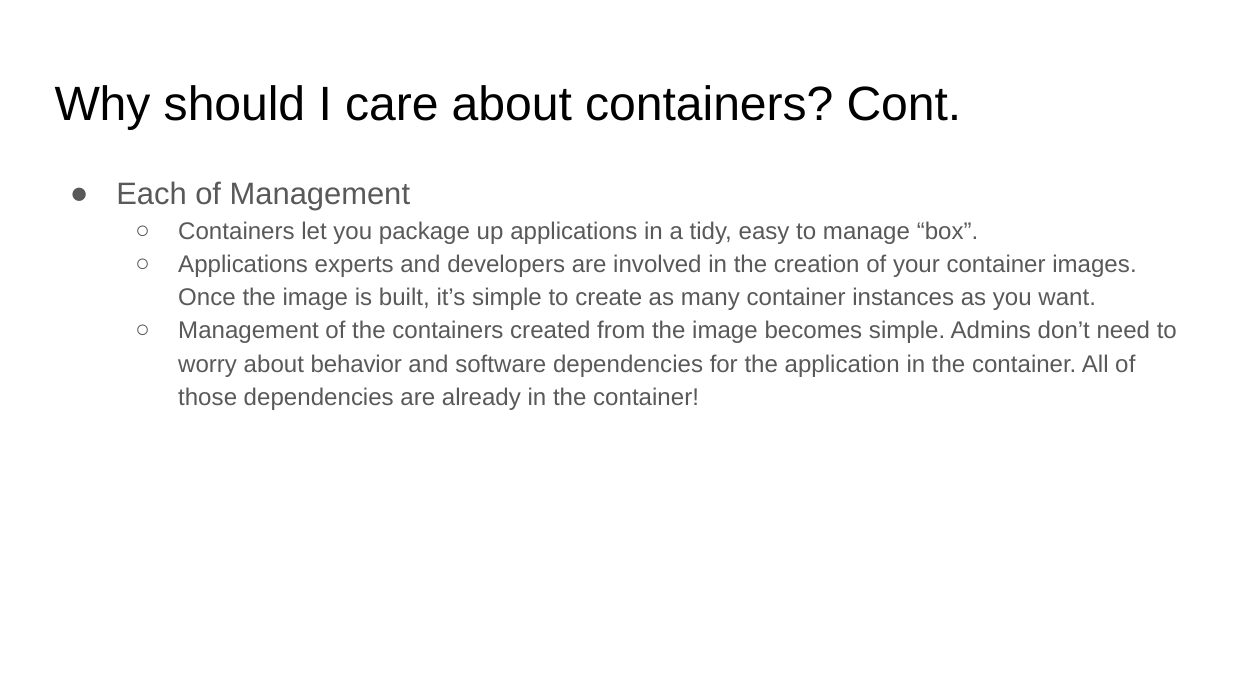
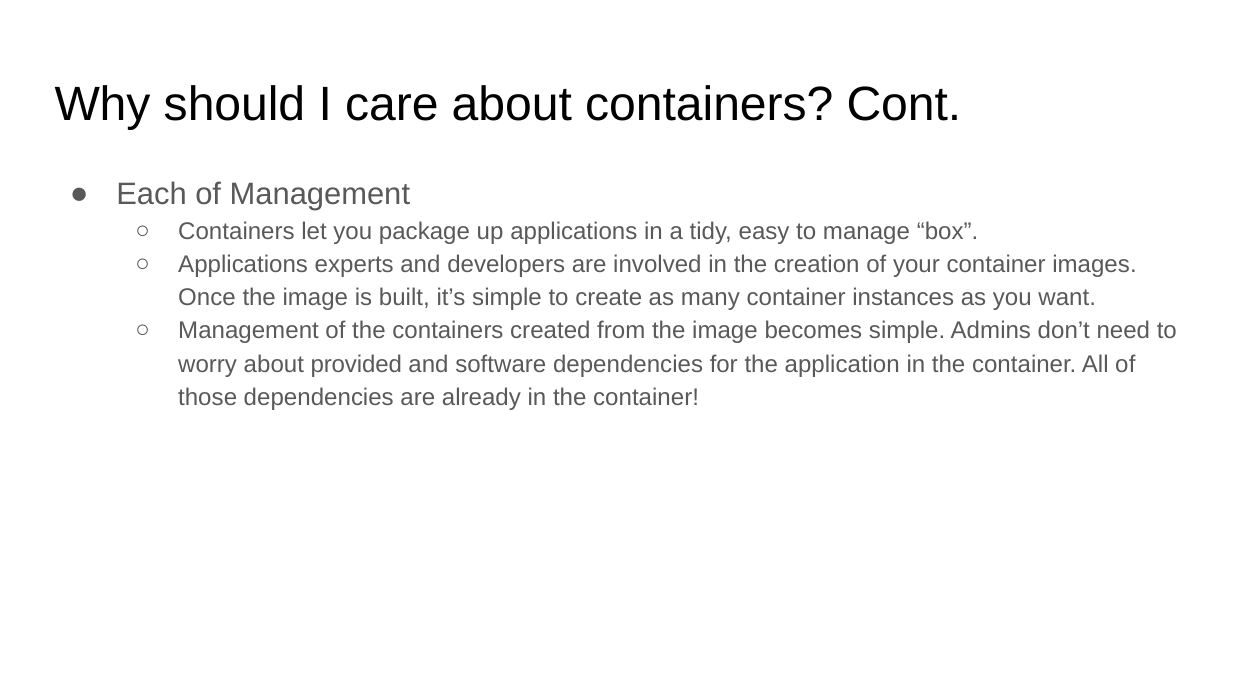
behavior: behavior -> provided (356, 364)
